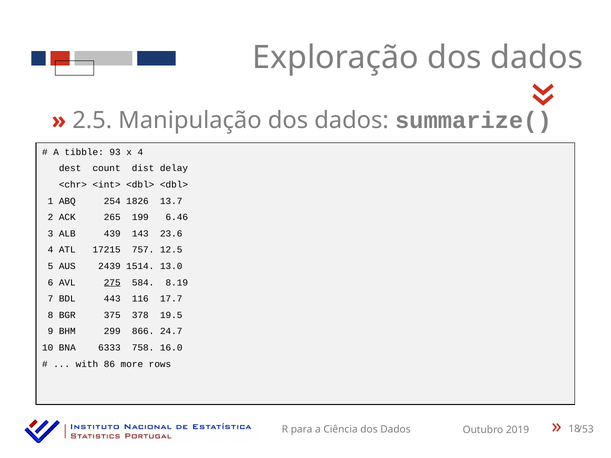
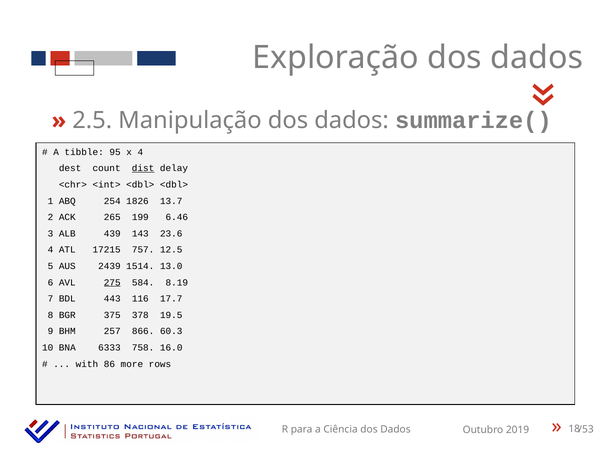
93: 93 -> 95 (115, 152)
dist underline: none -> present (143, 168)
299: 299 -> 257 (112, 332)
24.7: 24.7 -> 60.3 (171, 332)
